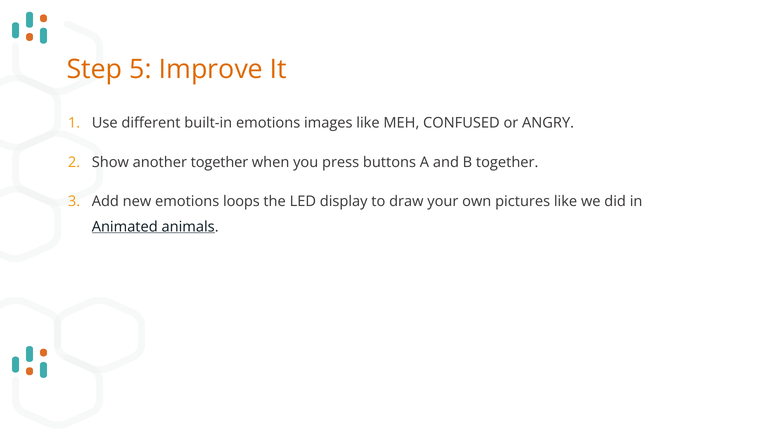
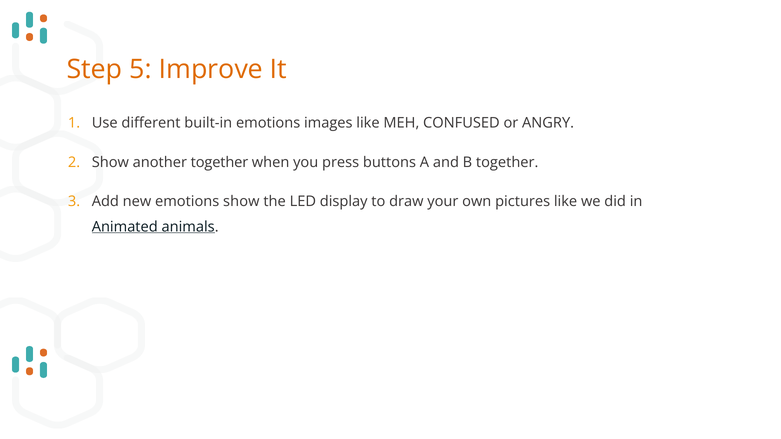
emotions loops: loops -> show (241, 202)
